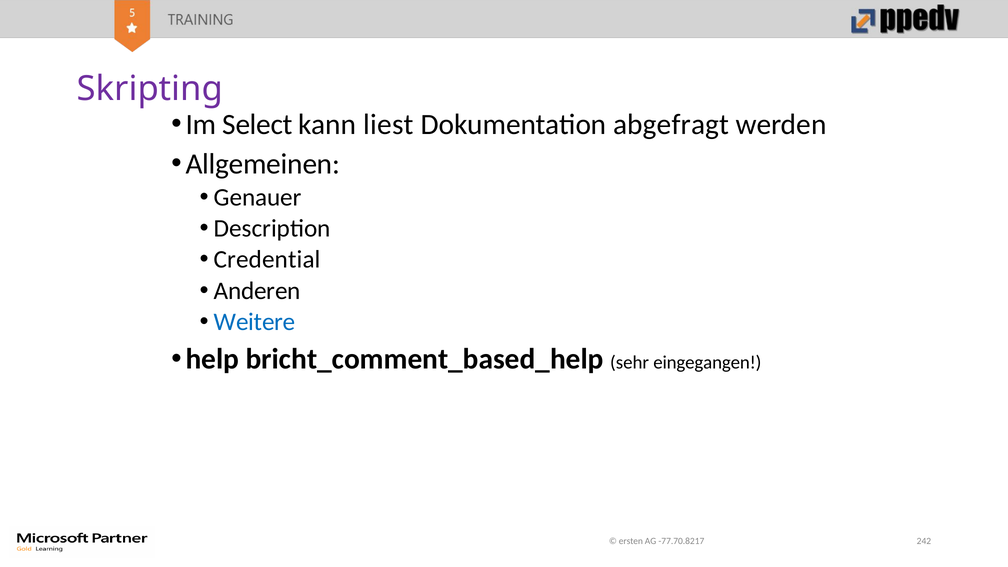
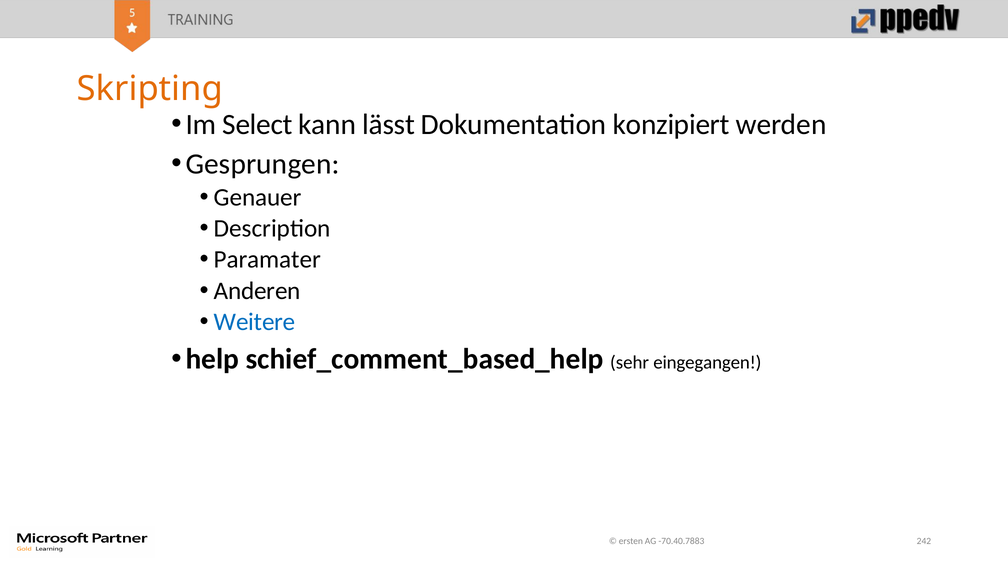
Skripting colour: purple -> orange (150, 89)
liest: liest -> lässt (389, 124)
abgefragt: abgefragt -> konzipiert (671, 124)
Allgemeinen: Allgemeinen -> Gesprungen (263, 164)
Credential: Credential -> Paramater (267, 260)
bricht_comment_based_help: bricht_comment_based_help -> schief_comment_based_help (425, 359)
-77.70.8217: -77.70.8217 -> -70.40.7883 (681, 541)
